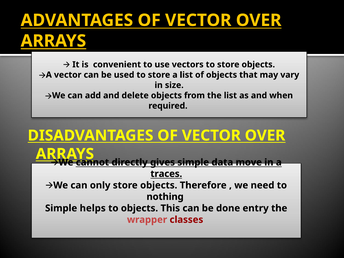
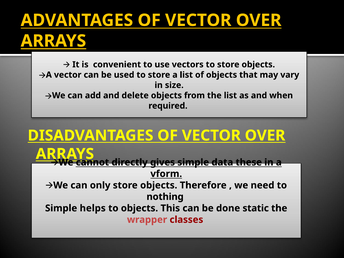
move: move -> these (249, 162)
traces: traces -> vform (166, 174)
entry: entry -> static (256, 208)
